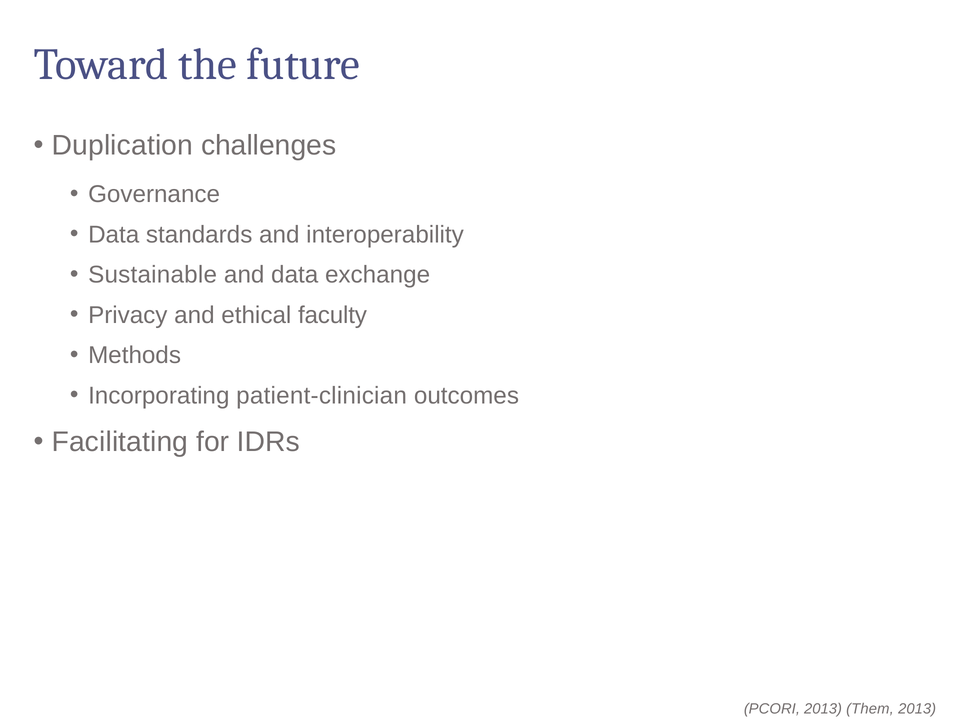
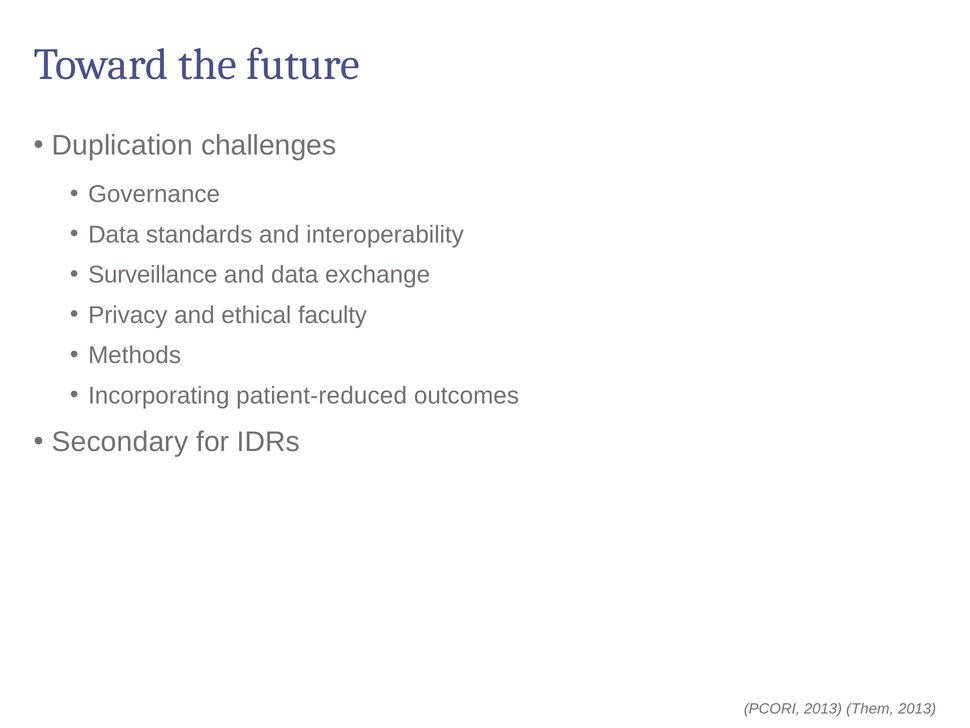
Sustainable: Sustainable -> Surveillance (153, 275)
patient-clinician: patient-clinician -> patient-reduced (322, 395)
Facilitating: Facilitating -> Secondary (120, 442)
